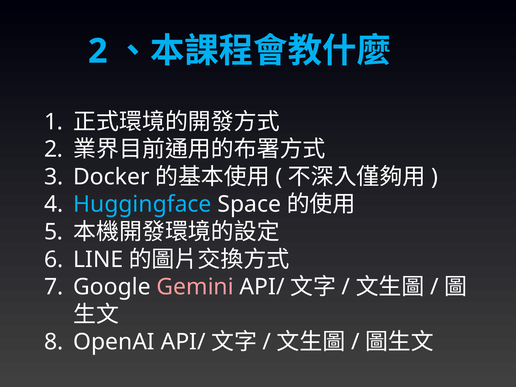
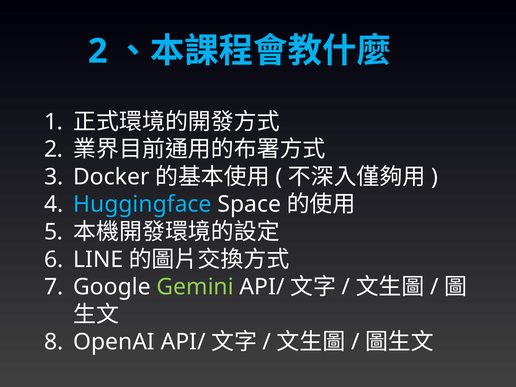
Gemini colour: pink -> light green (195, 287)
